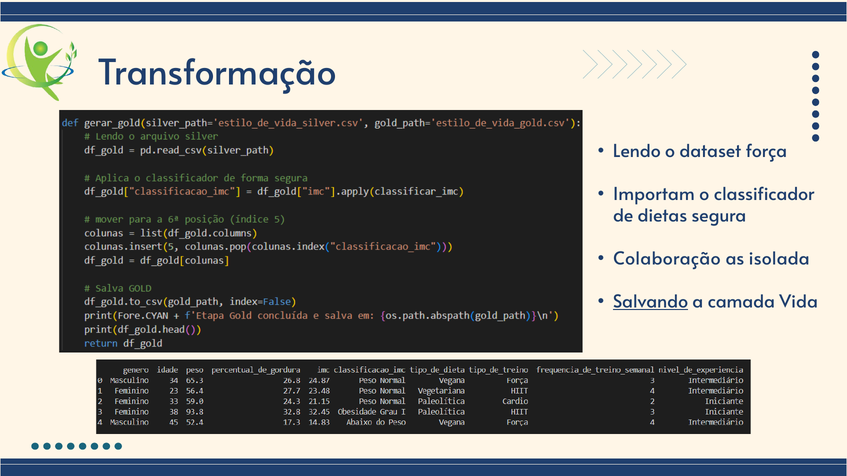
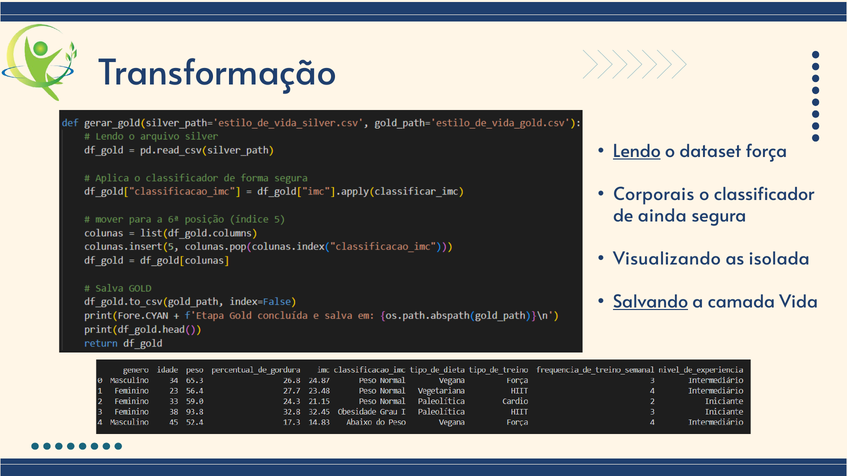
Lendo underline: none -> present (637, 152)
Importam: Importam -> Corporais (654, 195)
dietas: dietas -> ainda (662, 216)
Colaboração: Colaboração -> Visualizando (667, 259)
